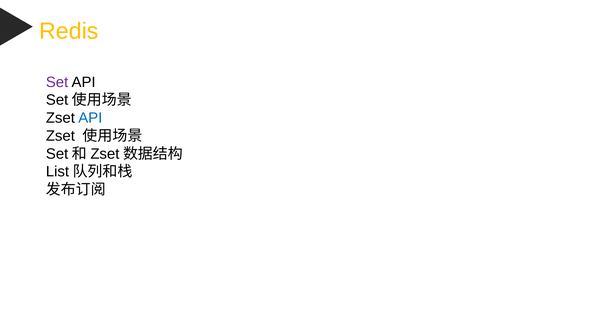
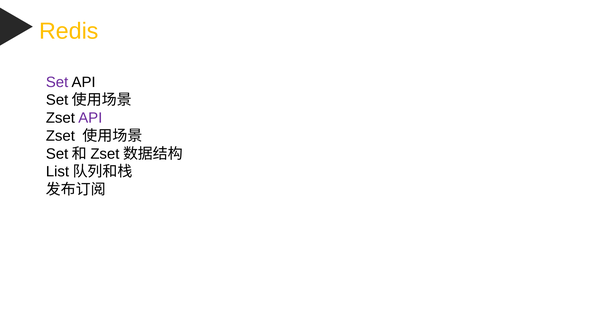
API colour: blue -> purple (90, 118)
